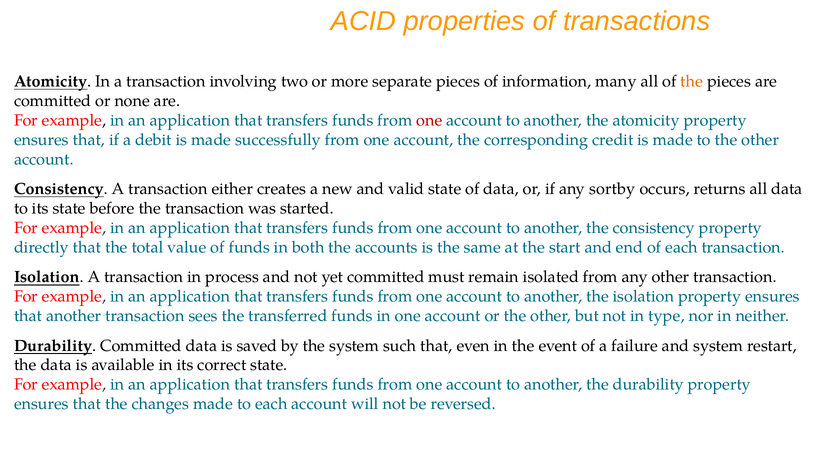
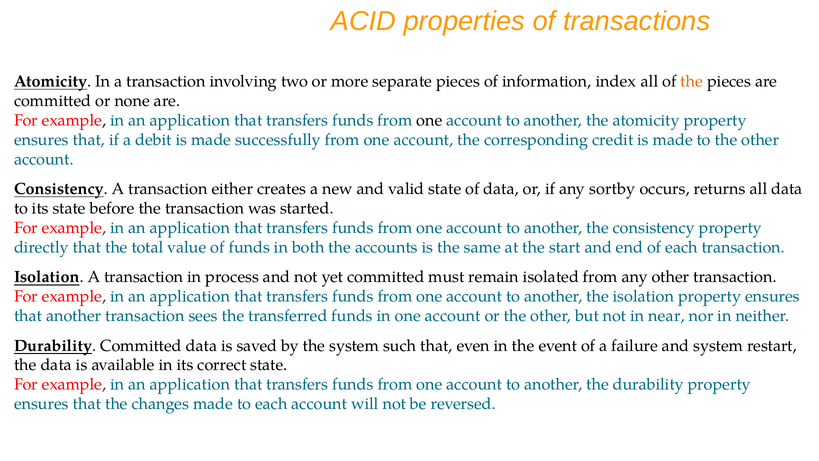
many: many -> index (616, 81)
one colour: red -> black (429, 120)
type: type -> near (667, 316)
